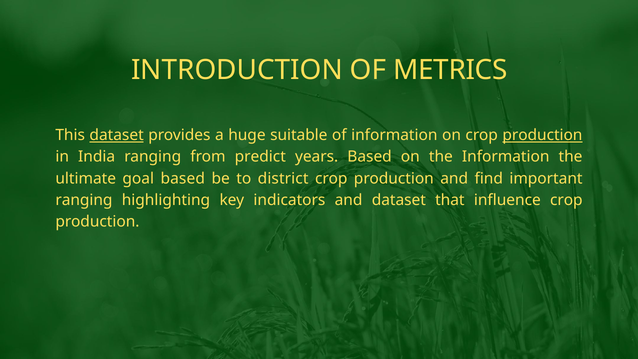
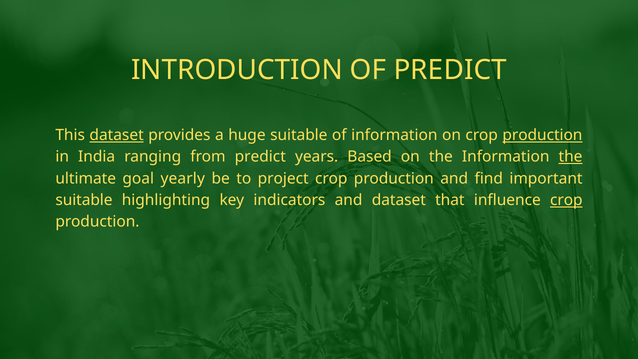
OF METRICS: METRICS -> PREDICT (450, 70)
the underline: none -> present (571, 157)
goal based: based -> yearly (183, 178)
district: district -> project (283, 178)
ranging: ranging -> suitable (84, 200)
crop underline: none -> present (566, 200)
